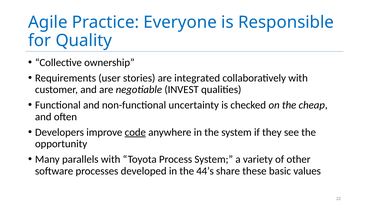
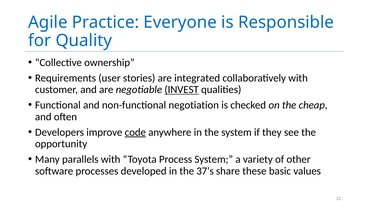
INVEST underline: none -> present (182, 89)
uncertainty: uncertainty -> negotiation (194, 105)
44’s: 44’s -> 37’s (205, 171)
